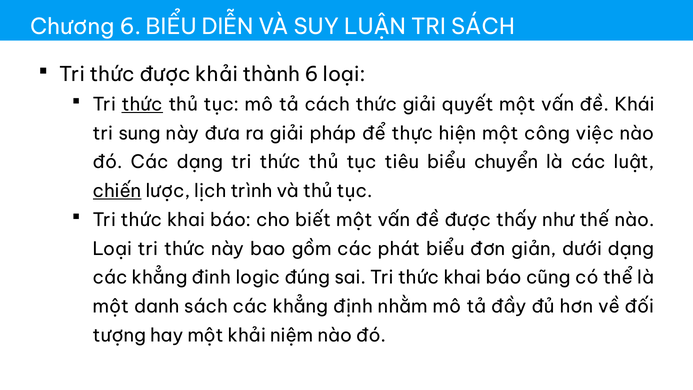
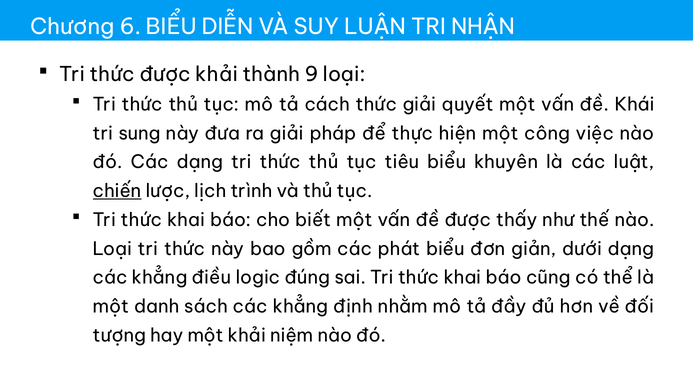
TRI SÁCH: SÁCH -> NHẬN (483, 27)
thành 6: 6 -> 9 (312, 75)
thức underline: present -> none (142, 105)
chuyển: chuyển -> khuyên (506, 162)
đinh: đinh -> điều (212, 278)
